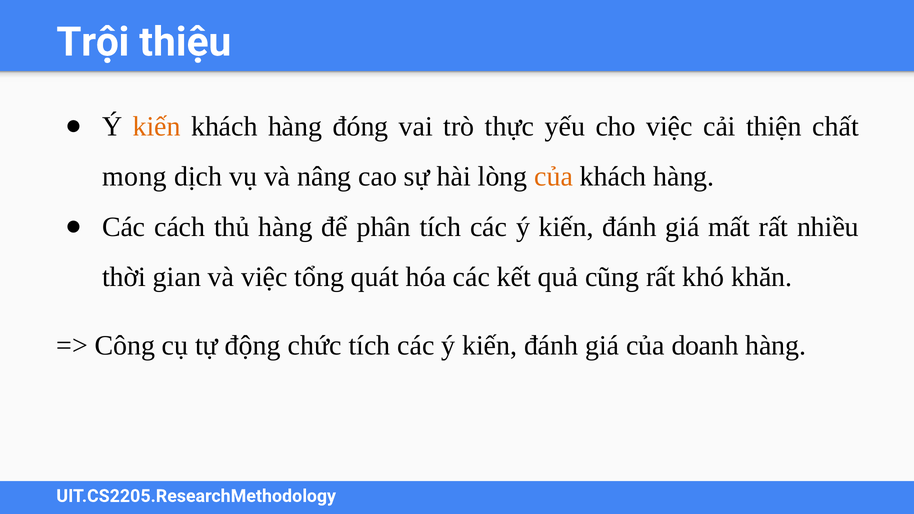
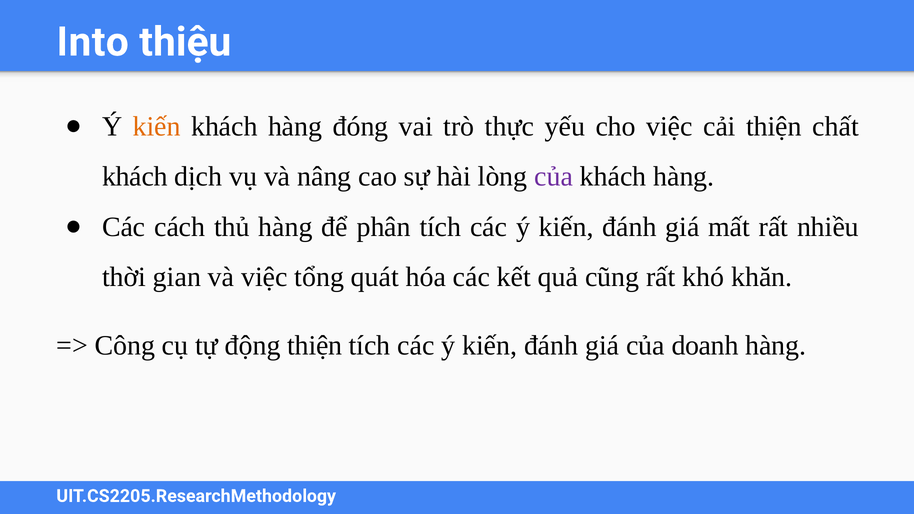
Trội: Trội -> Into (93, 42)
mong: mong -> khách (135, 177)
của colour: orange -> purple (554, 177)
động chức: chức -> thiện (315, 346)
